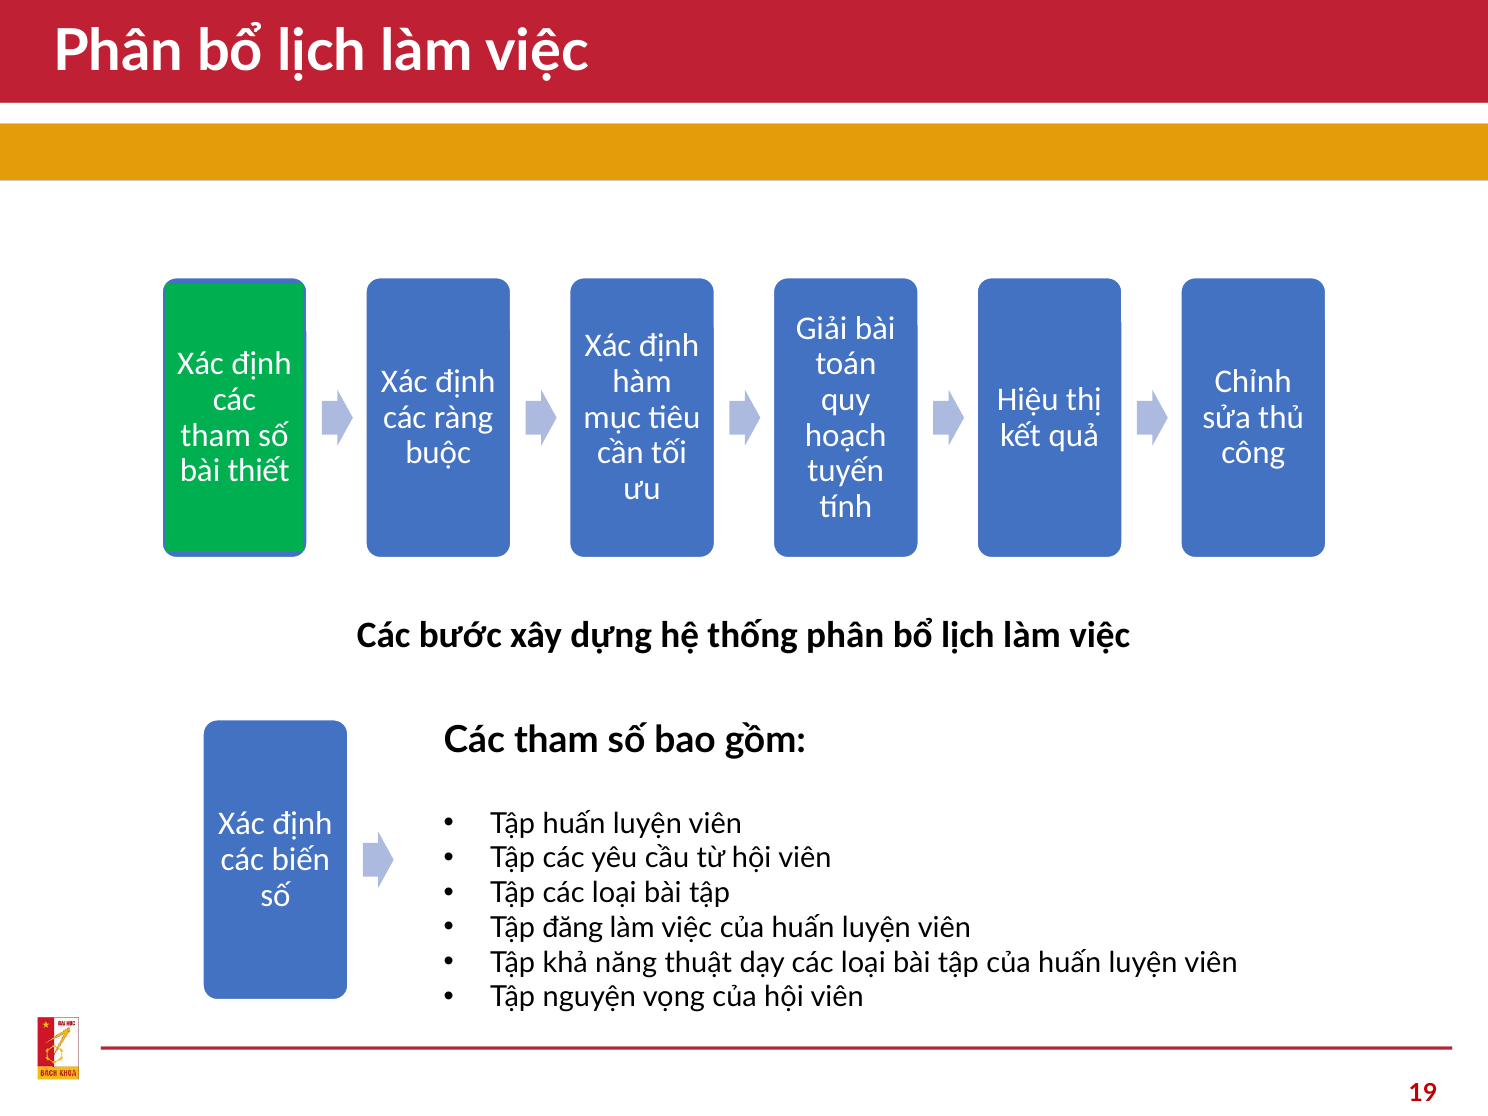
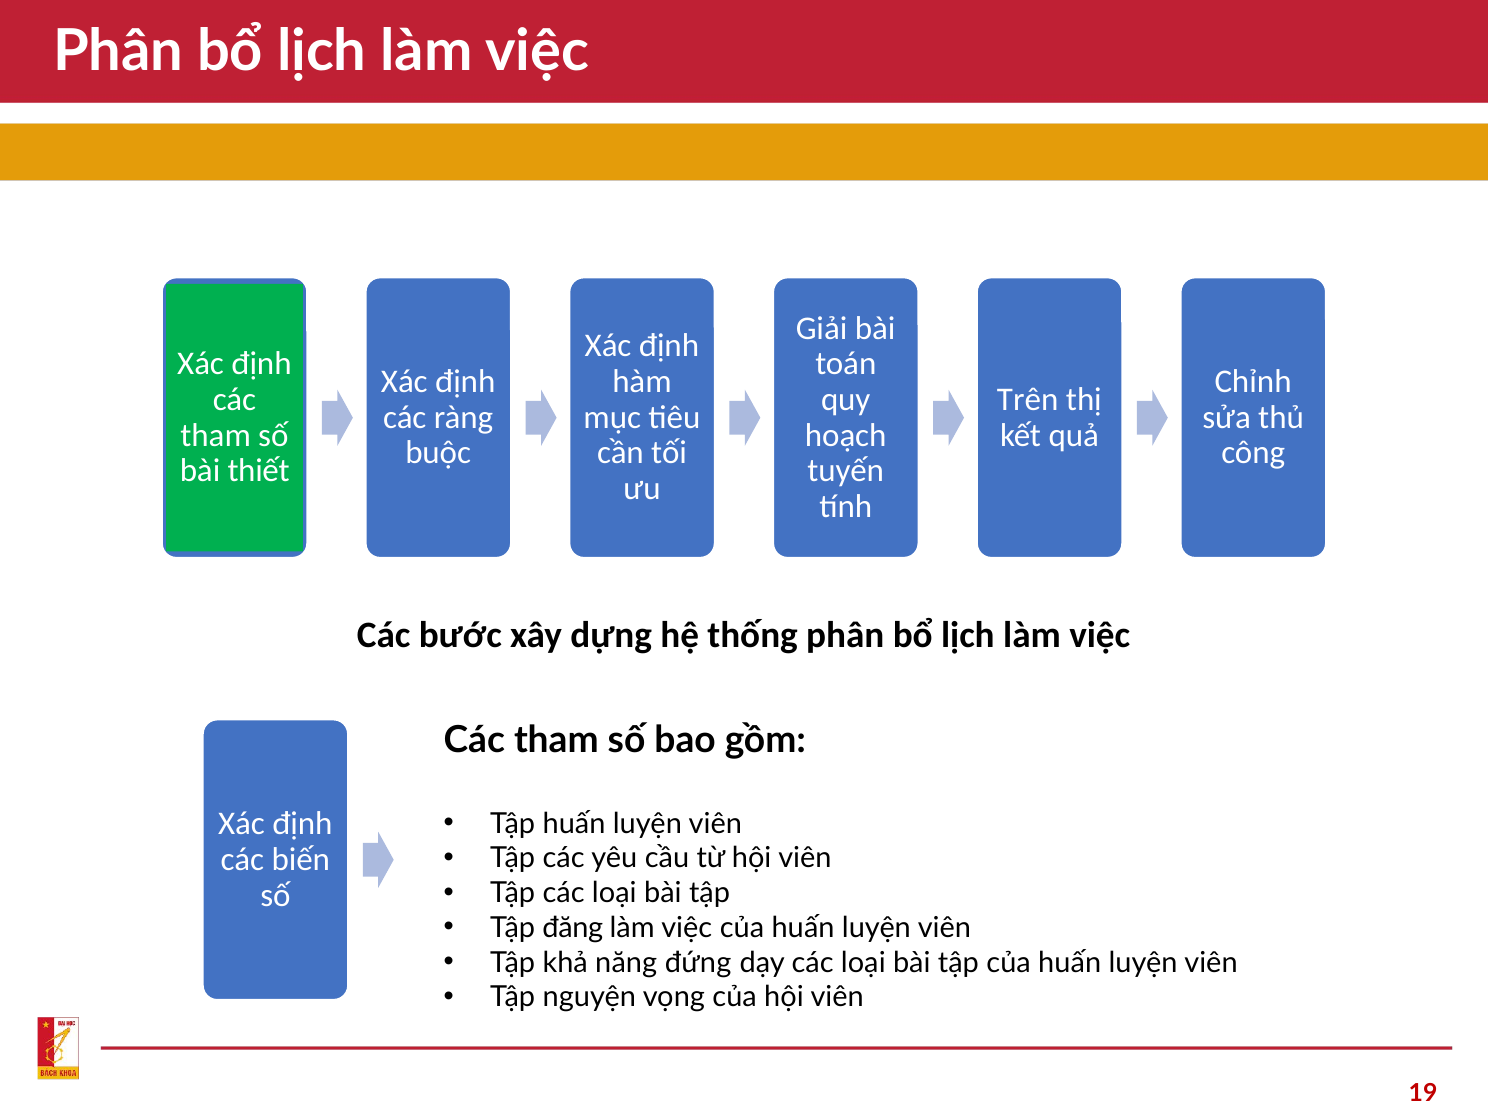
Hiệu: Hiệu -> Trên (1028, 400)
thuật: thuật -> đứng (698, 963)
